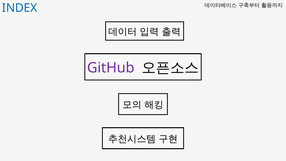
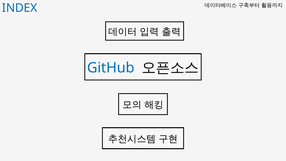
GitHub colour: purple -> blue (111, 68)
